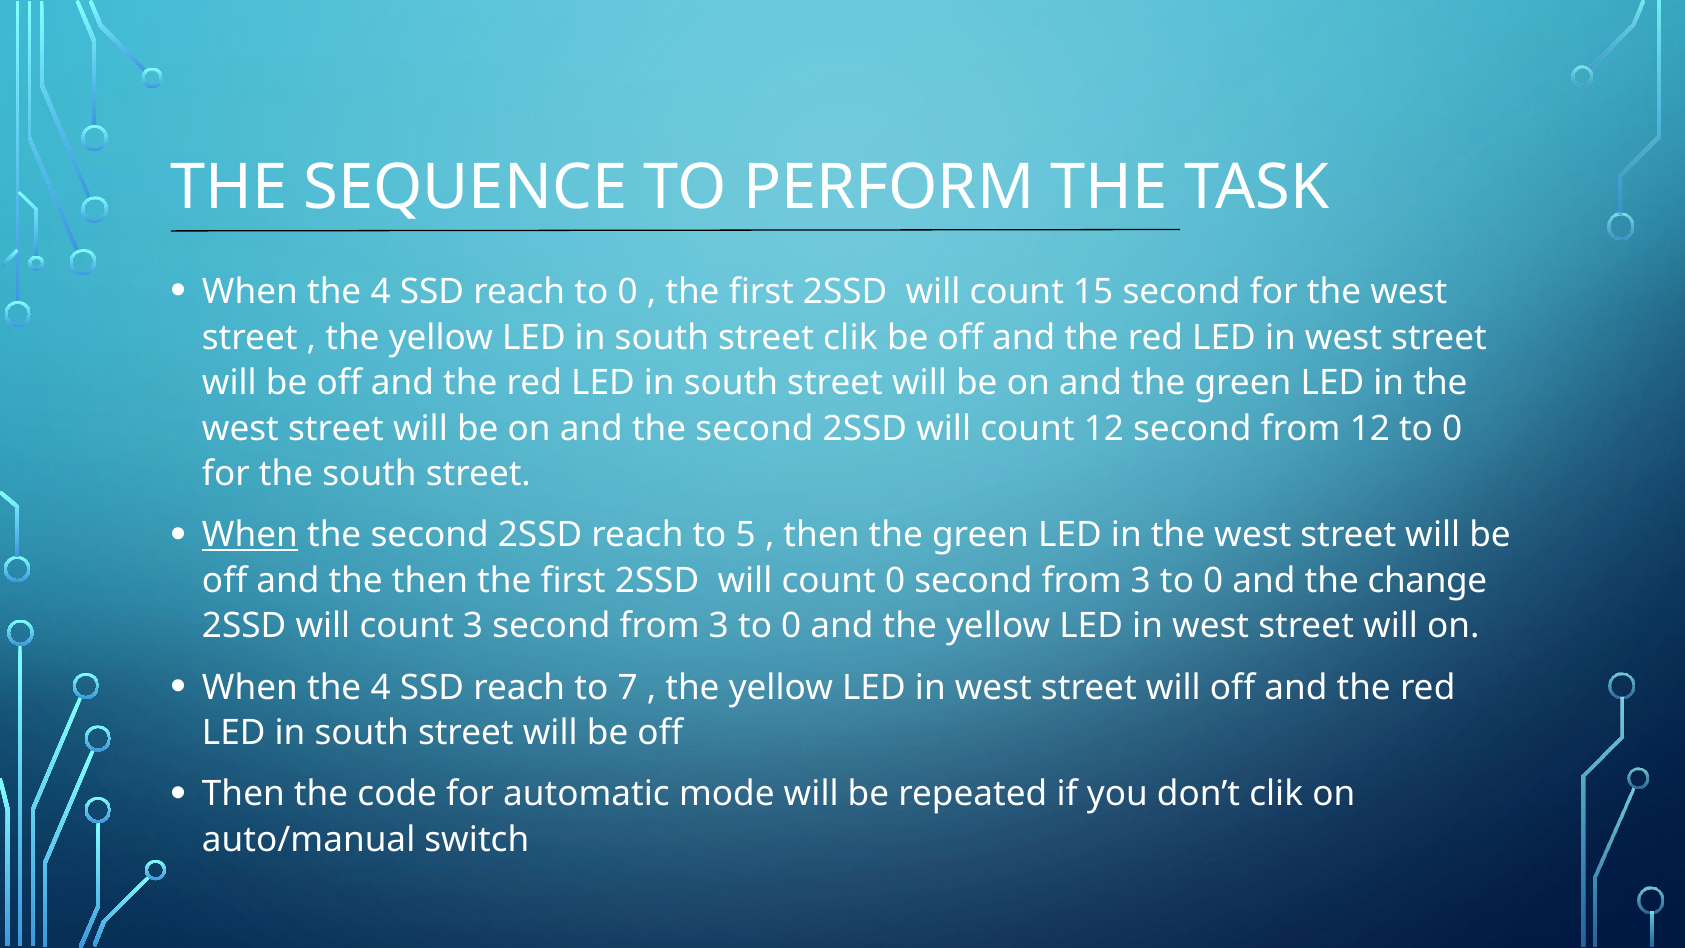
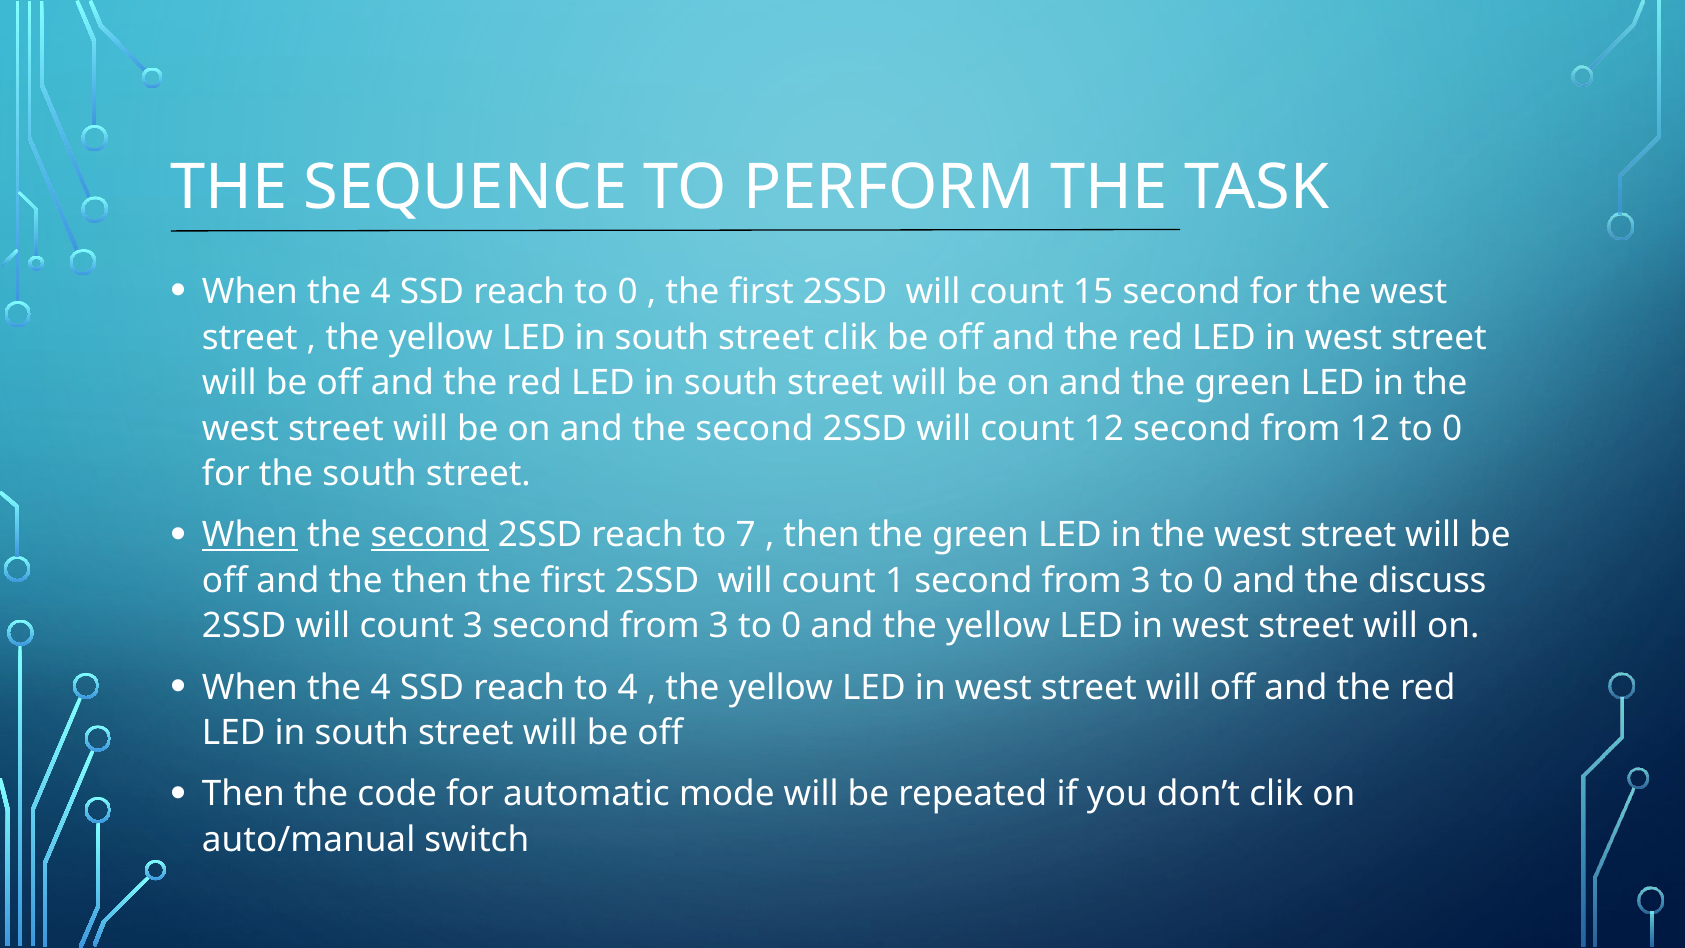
second underline: none -> present (430, 535)
5: 5 -> 7 (746, 535)
count 0: 0 -> 1 (895, 581)
change: change -> discuss (1427, 581)
to 7: 7 -> 4 (628, 687)
